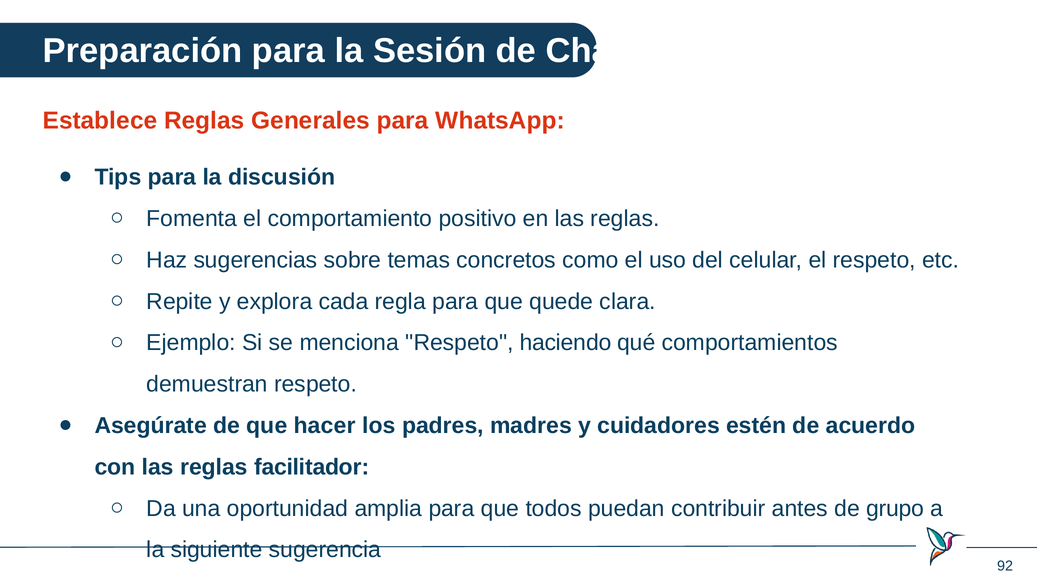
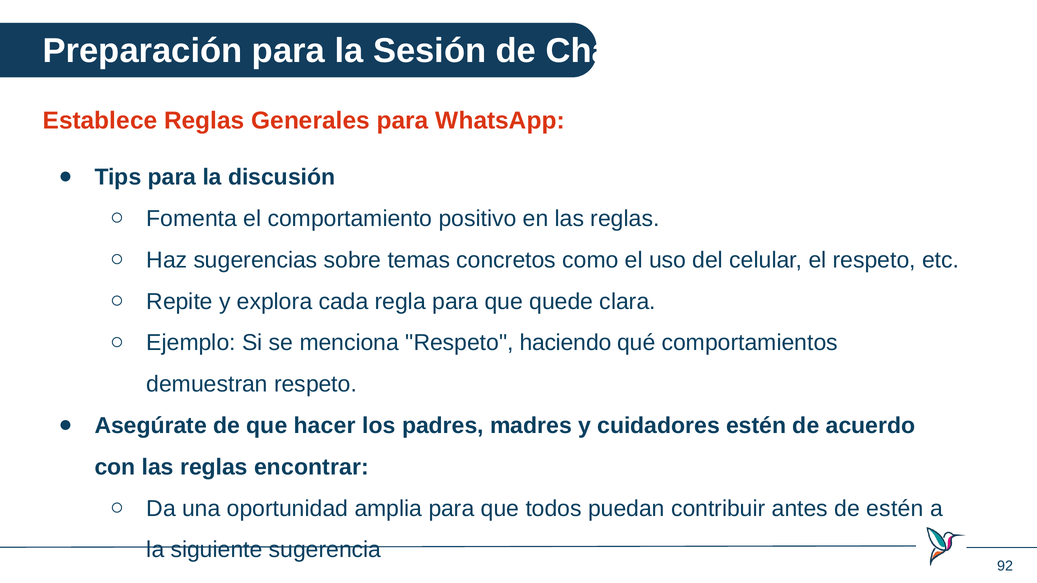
facilitador: facilitador -> encontrar (311, 467)
de grupo: grupo -> estén (895, 509)
